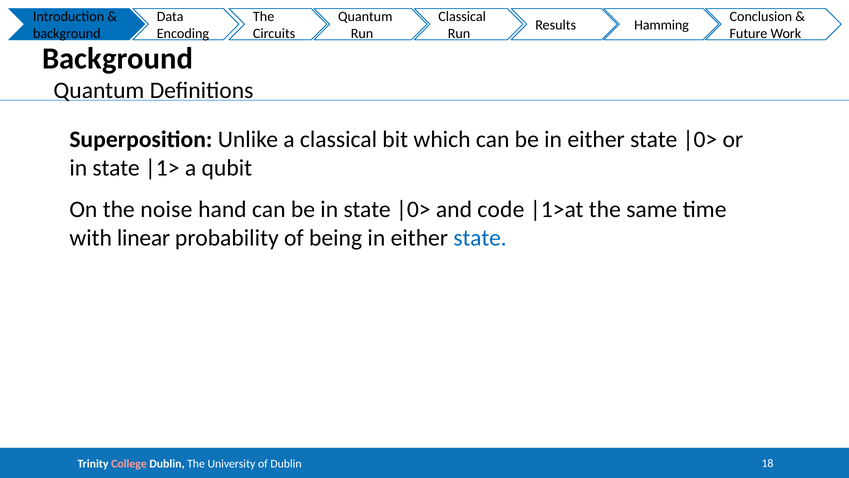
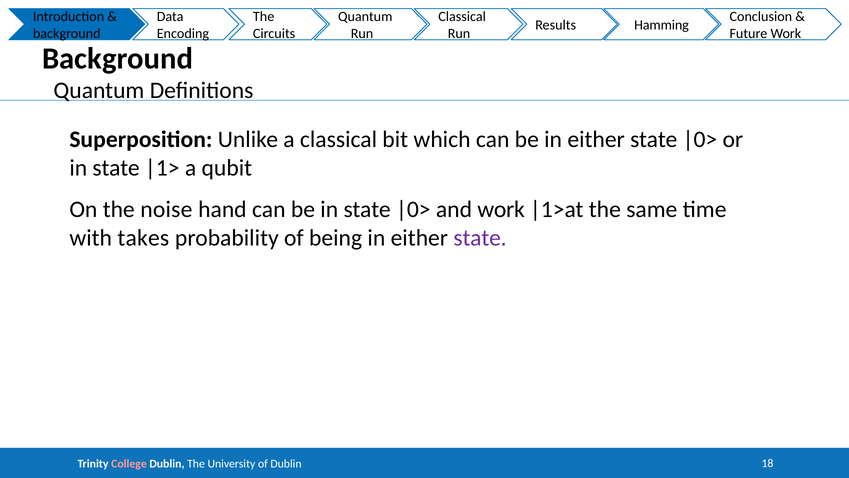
and code: code -> work (501, 209)
linear: linear -> takes (143, 238)
state colour: blue -> purple (480, 238)
